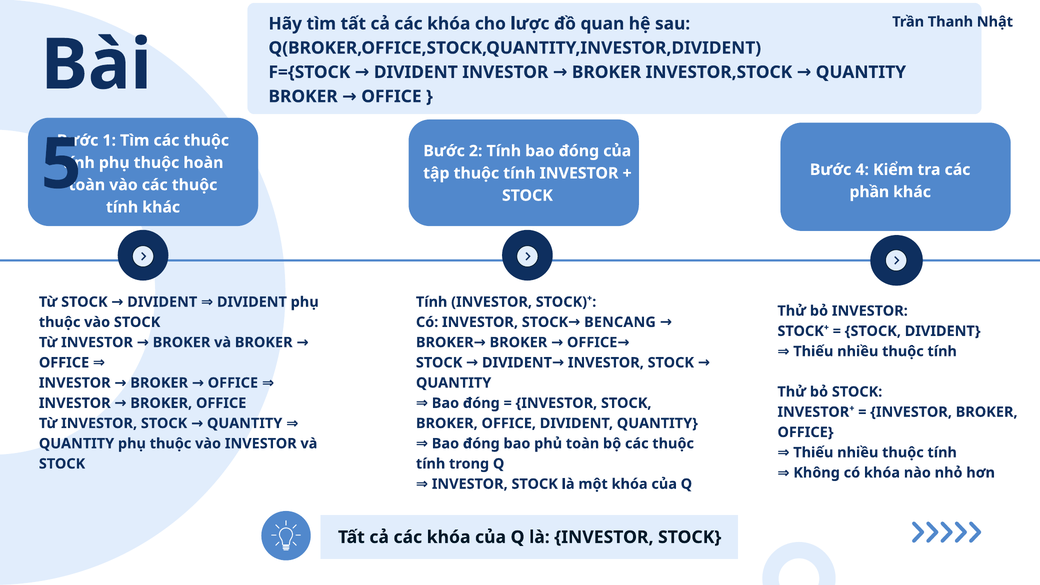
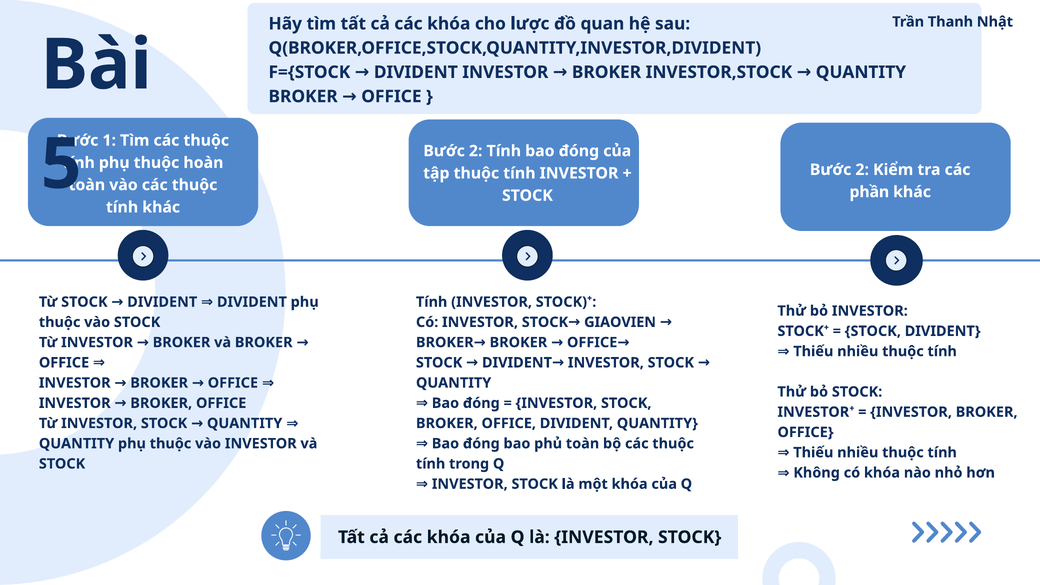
4: 4 -> 2 (862, 170)
BENCANG: BENCANG -> GIAOVIEN (620, 322)
